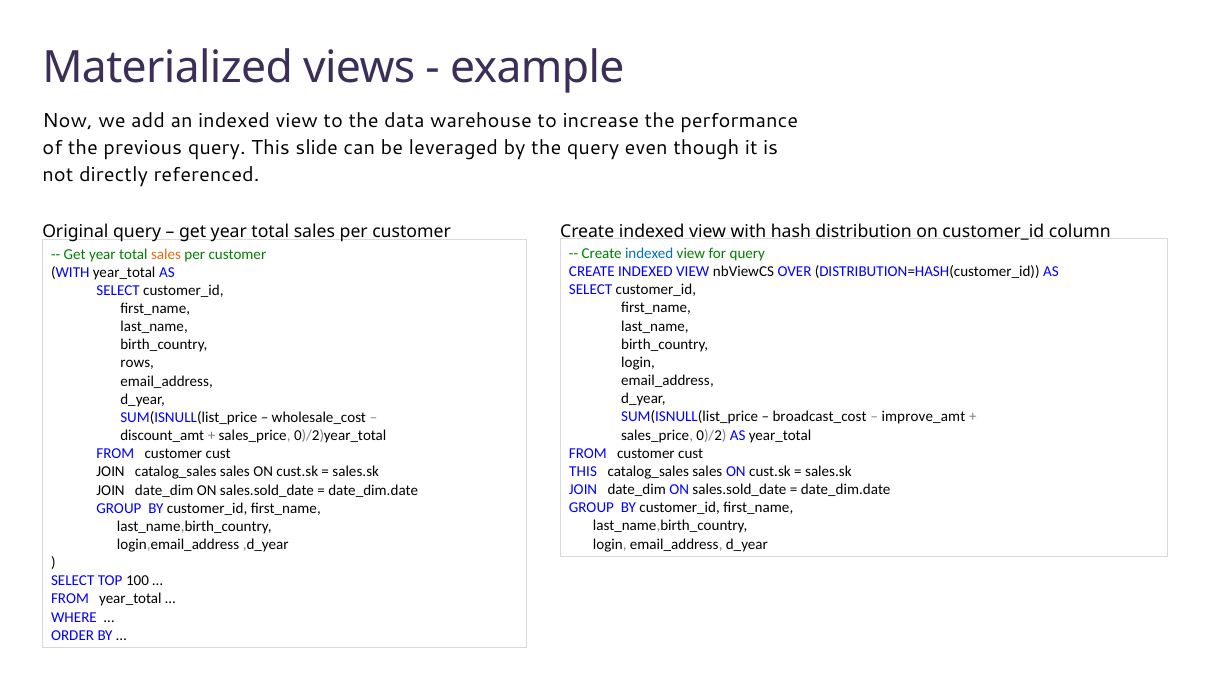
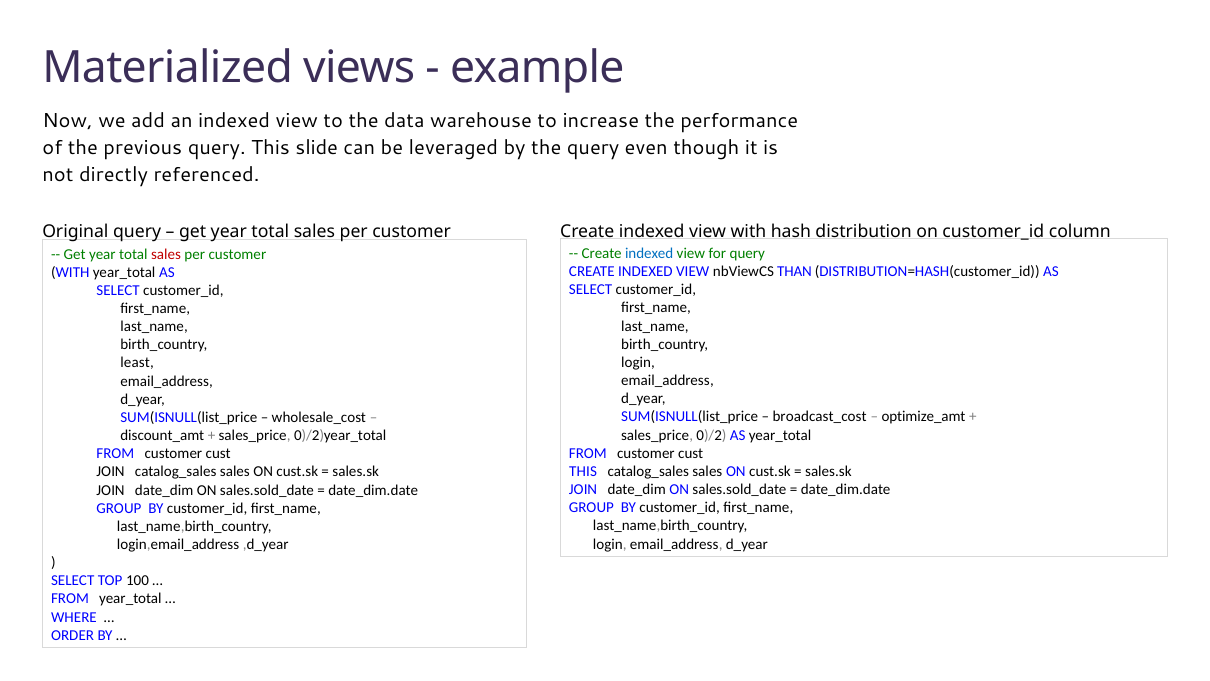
sales colour: orange -> red (166, 254)
OVER: OVER -> THAN (795, 271)
rows: rows -> least (137, 363)
improve_amt: improve_amt -> optimize_amt (924, 417)
